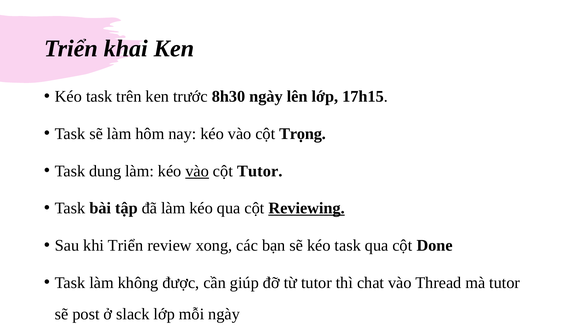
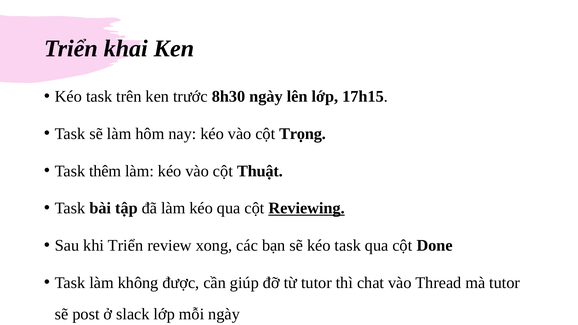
dung: dung -> thêm (105, 171)
vào underline: present -> none (197, 171)
cột Tutor: Tutor -> Thuật (260, 171)
